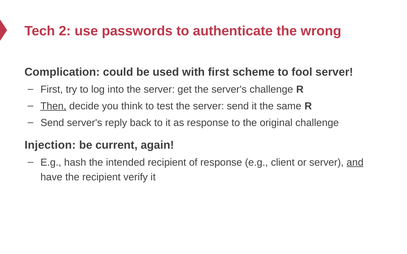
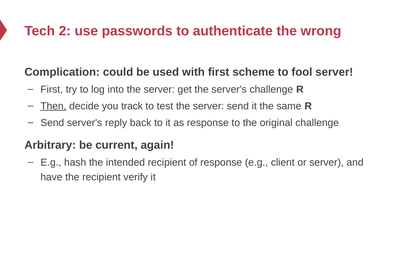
think: think -> track (132, 106)
Injection: Injection -> Arbitrary (50, 145)
and underline: present -> none (355, 163)
